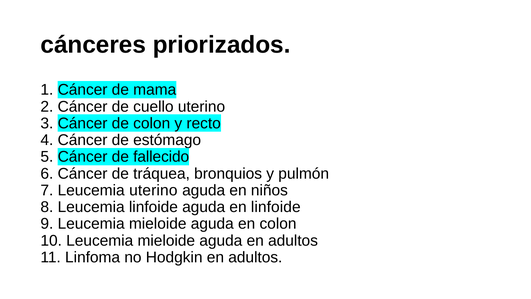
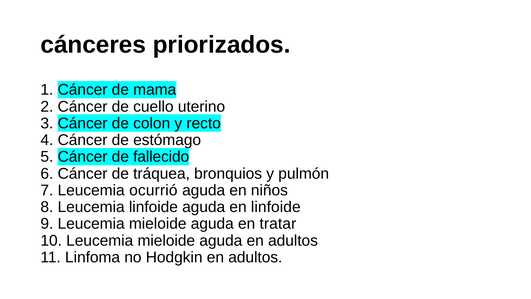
Leucemia uterino: uterino -> ocurrió (153, 190)
en colon: colon -> tratar (278, 224)
